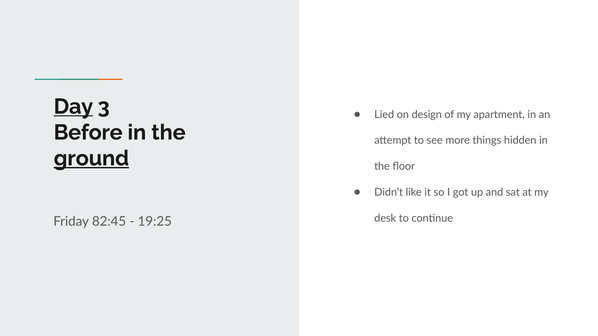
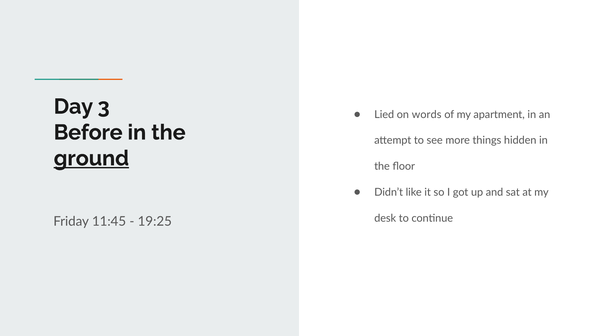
Day underline: present -> none (73, 107)
design: design -> words (427, 115)
82:45: 82:45 -> 11:45 (109, 222)
